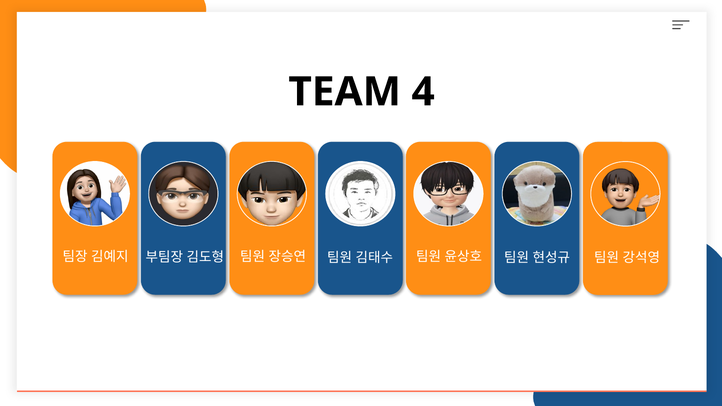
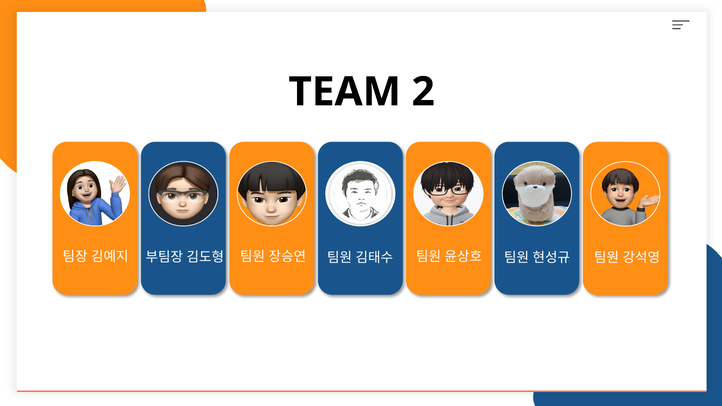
4: 4 -> 2 (423, 92)
